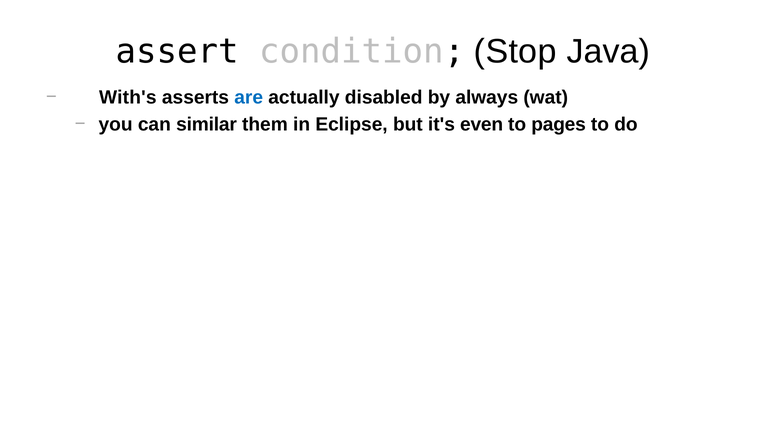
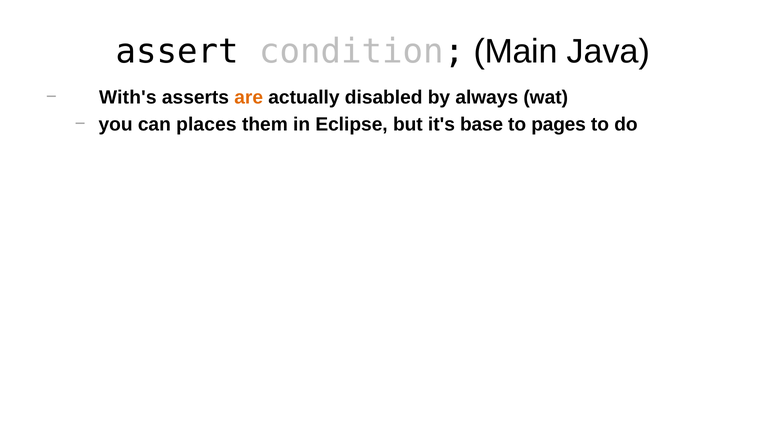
Stop: Stop -> Main (516, 52)
are colour: blue -> orange (249, 97)
similar: similar -> places (206, 124)
even: even -> base (482, 124)
